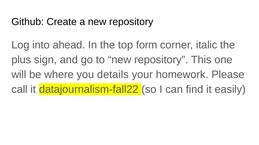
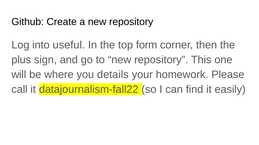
ahead: ahead -> useful (69, 45)
italic: italic -> then (207, 45)
